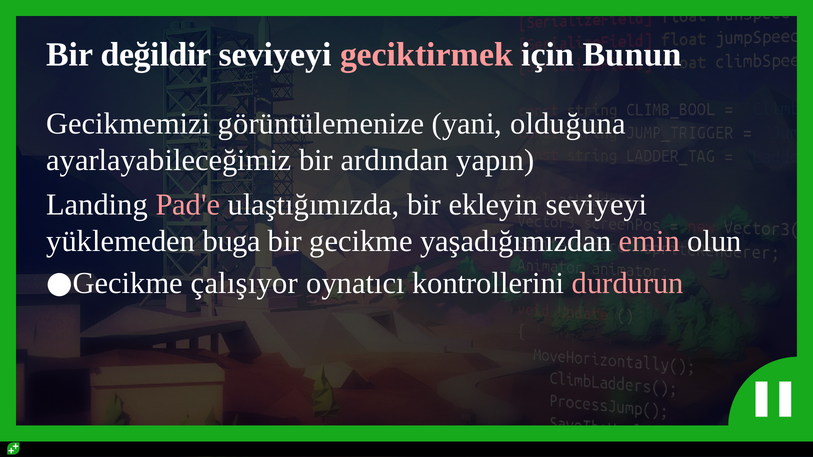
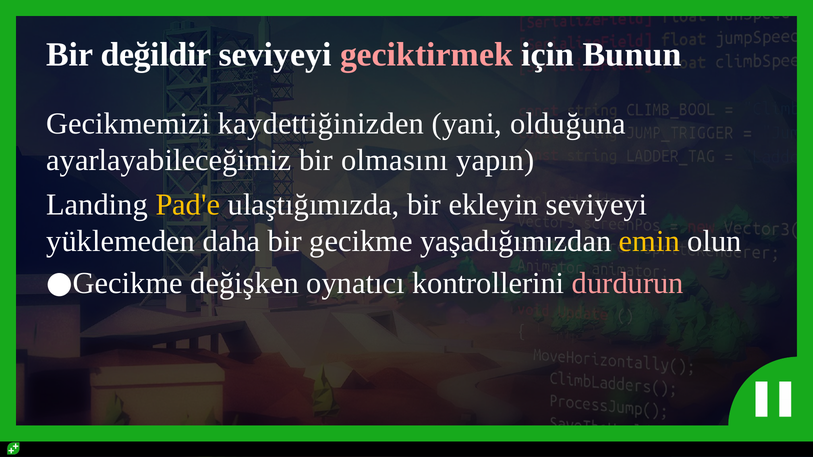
görüntülemenize: görüntülemenize -> kaydettiğinizden (321, 124)
ardından: ardından -> olmasını (395, 160)
Pad'e colour: pink -> yellow (188, 205)
buga: buga -> daha (232, 241)
emin colour: pink -> yellow (649, 241)
çalışıyor: çalışıyor -> değişken (245, 283)
